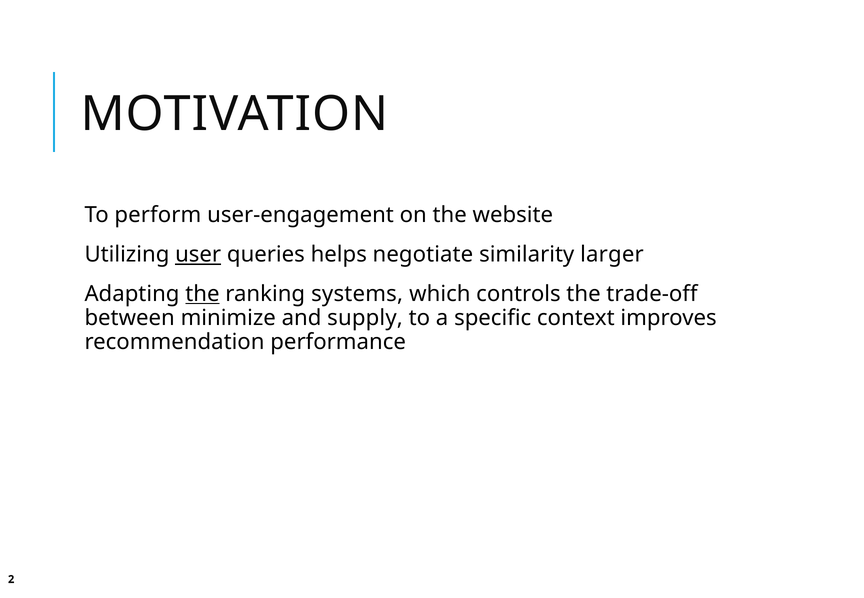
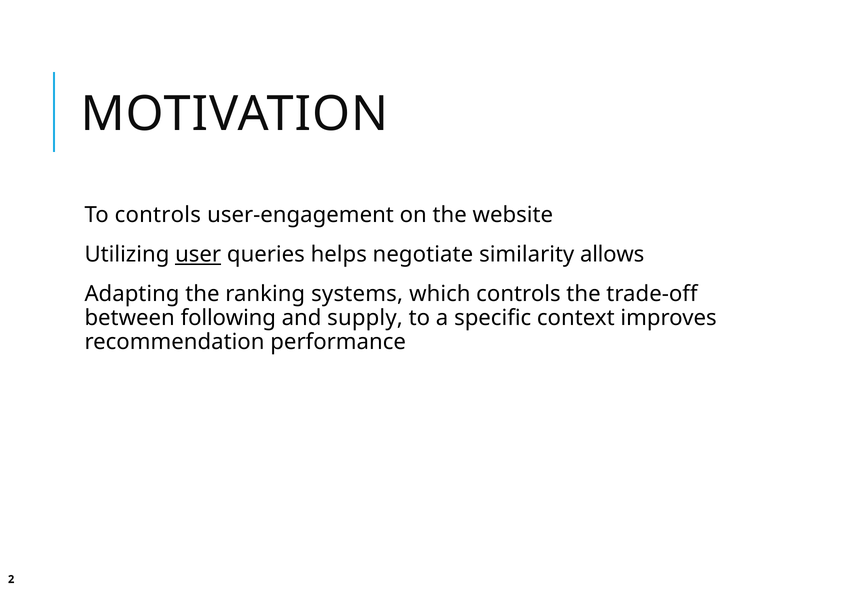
To perform: perform -> controls (158, 215)
larger: larger -> allows (612, 255)
the underline: present -> none (202, 294)
minimize: minimize -> following (228, 318)
